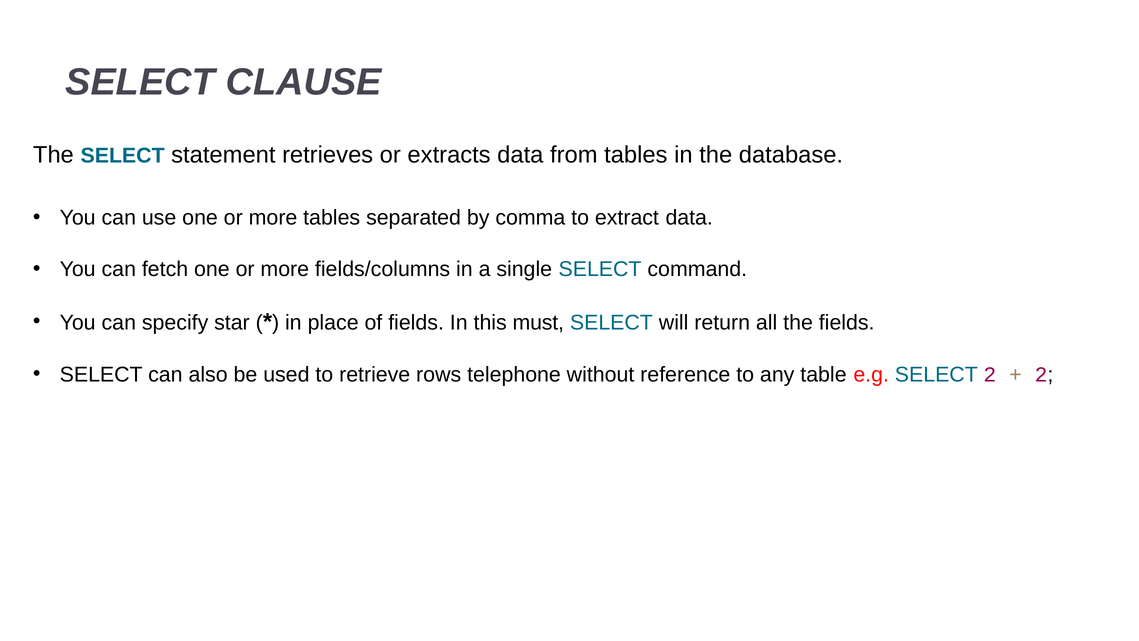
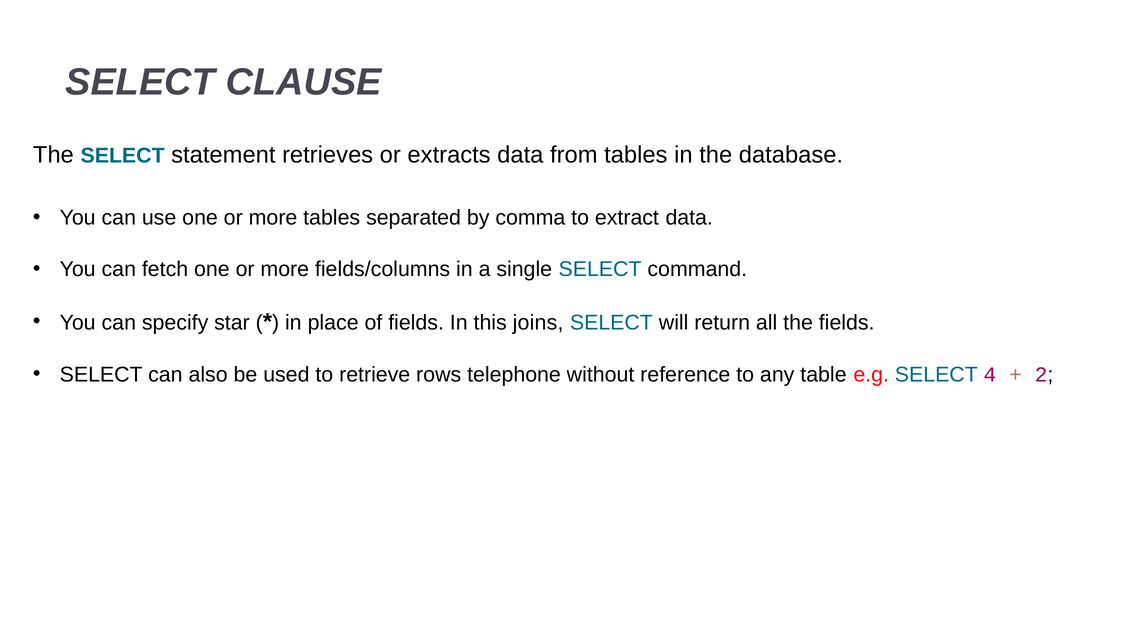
must: must -> joins (538, 323)
SELECT 2: 2 -> 4 (990, 374)
